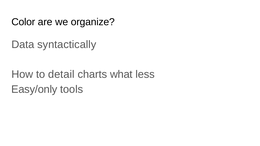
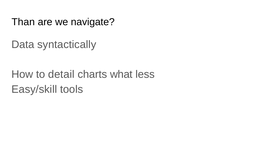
Color: Color -> Than (23, 22)
organize: organize -> navigate (93, 22)
Easy/only: Easy/only -> Easy/skill (34, 89)
